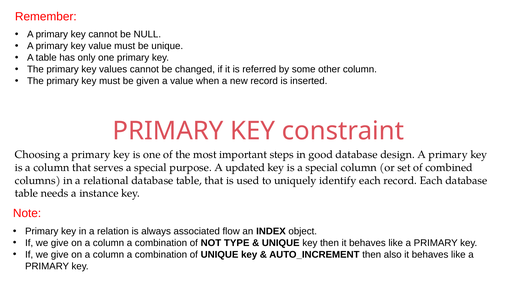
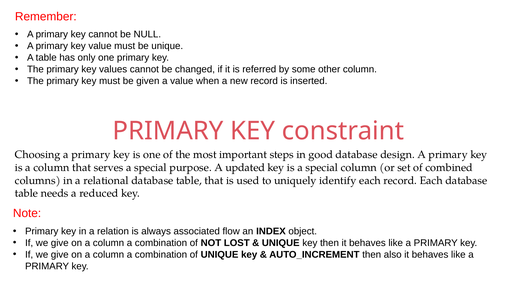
instance: instance -> reduced (99, 193)
TYPE: TYPE -> LOST (237, 243)
